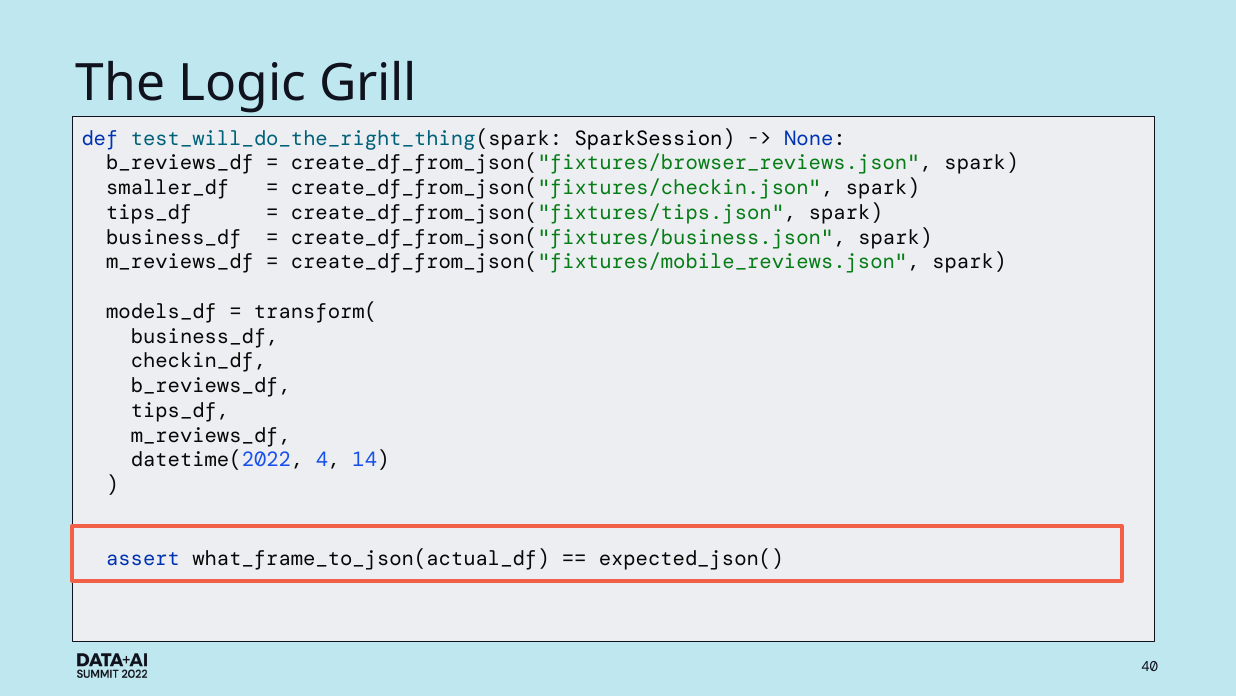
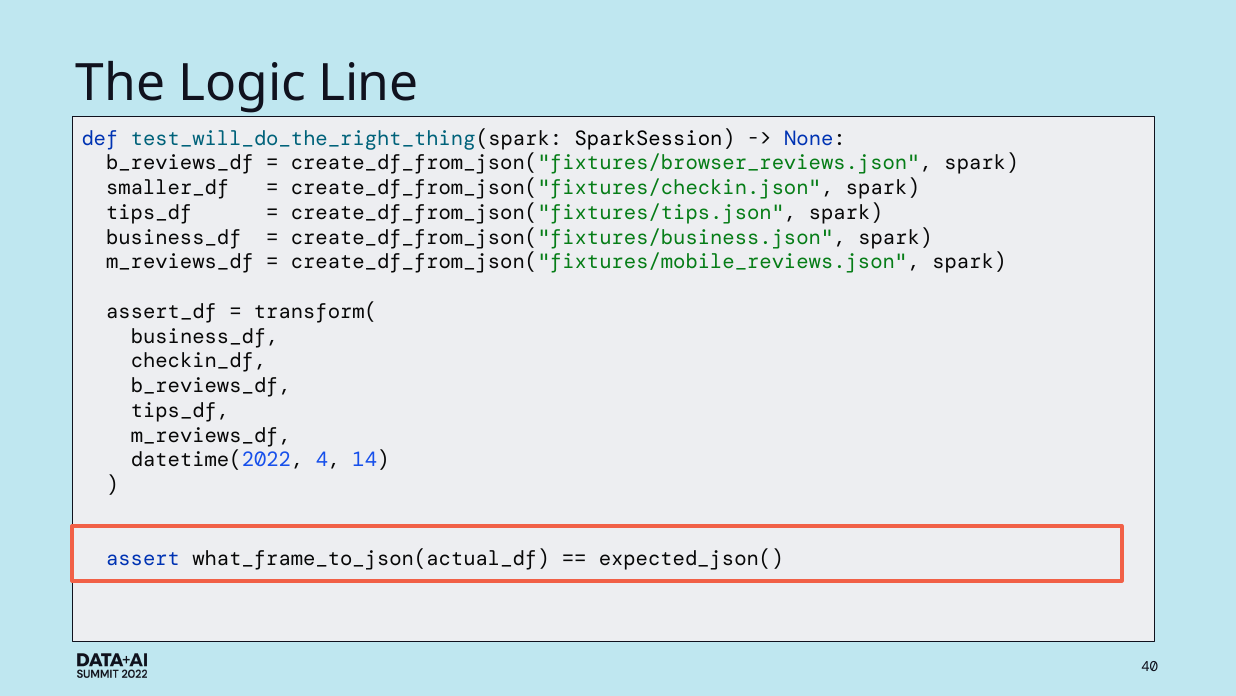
Grill: Grill -> Line (369, 84)
models_df: models_df -> assert_df (162, 311)
